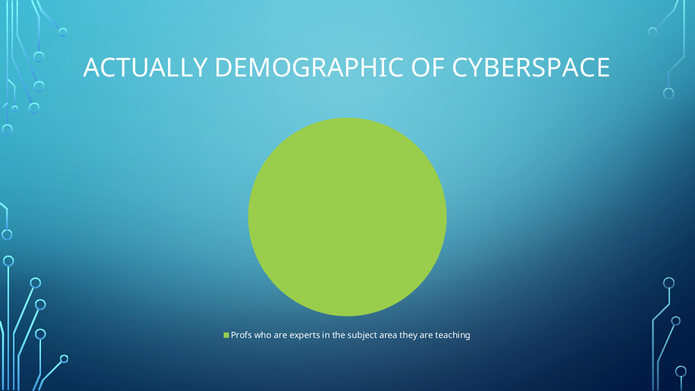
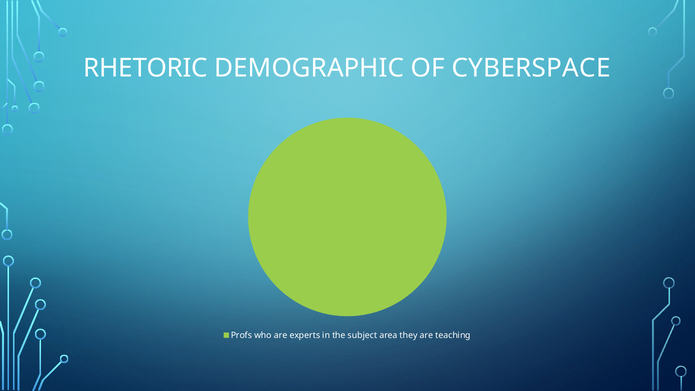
ACTUALLY: ACTUALLY -> RHETORIC (146, 68)
